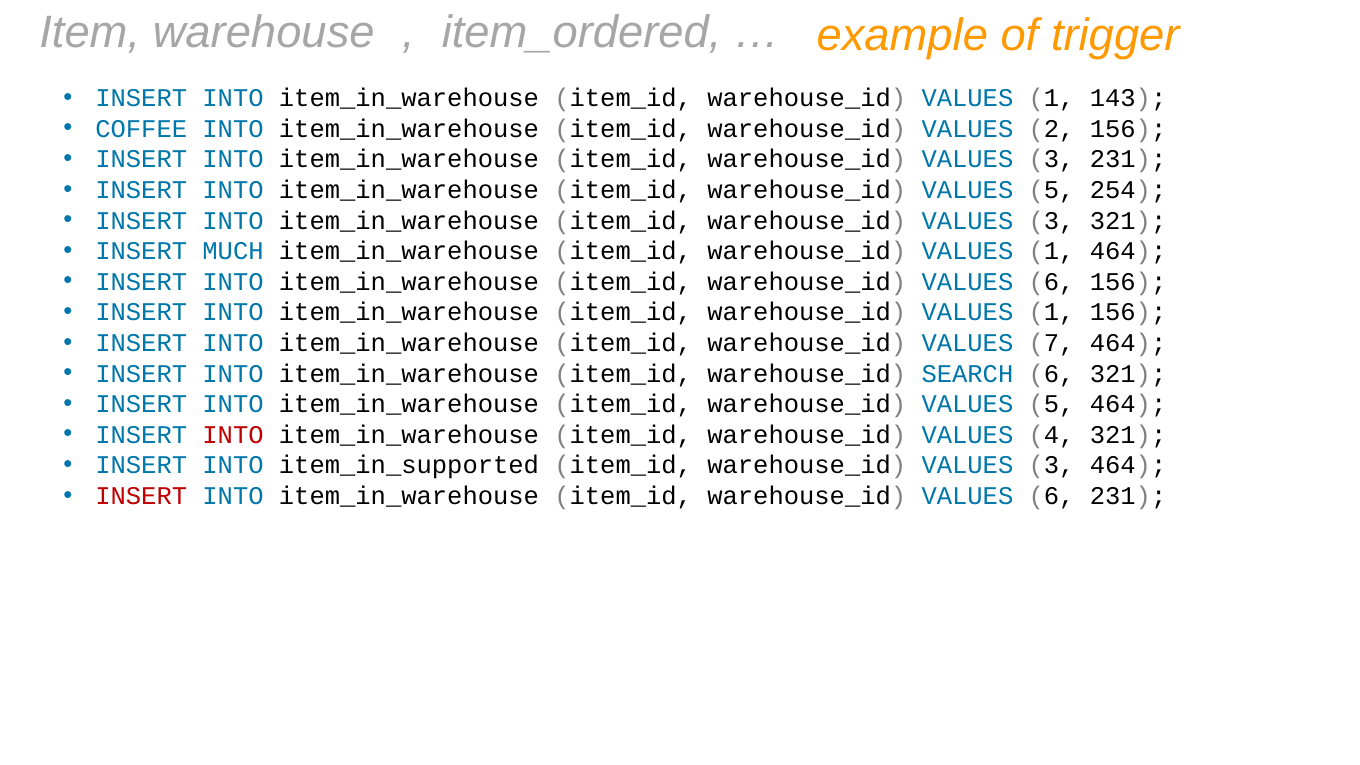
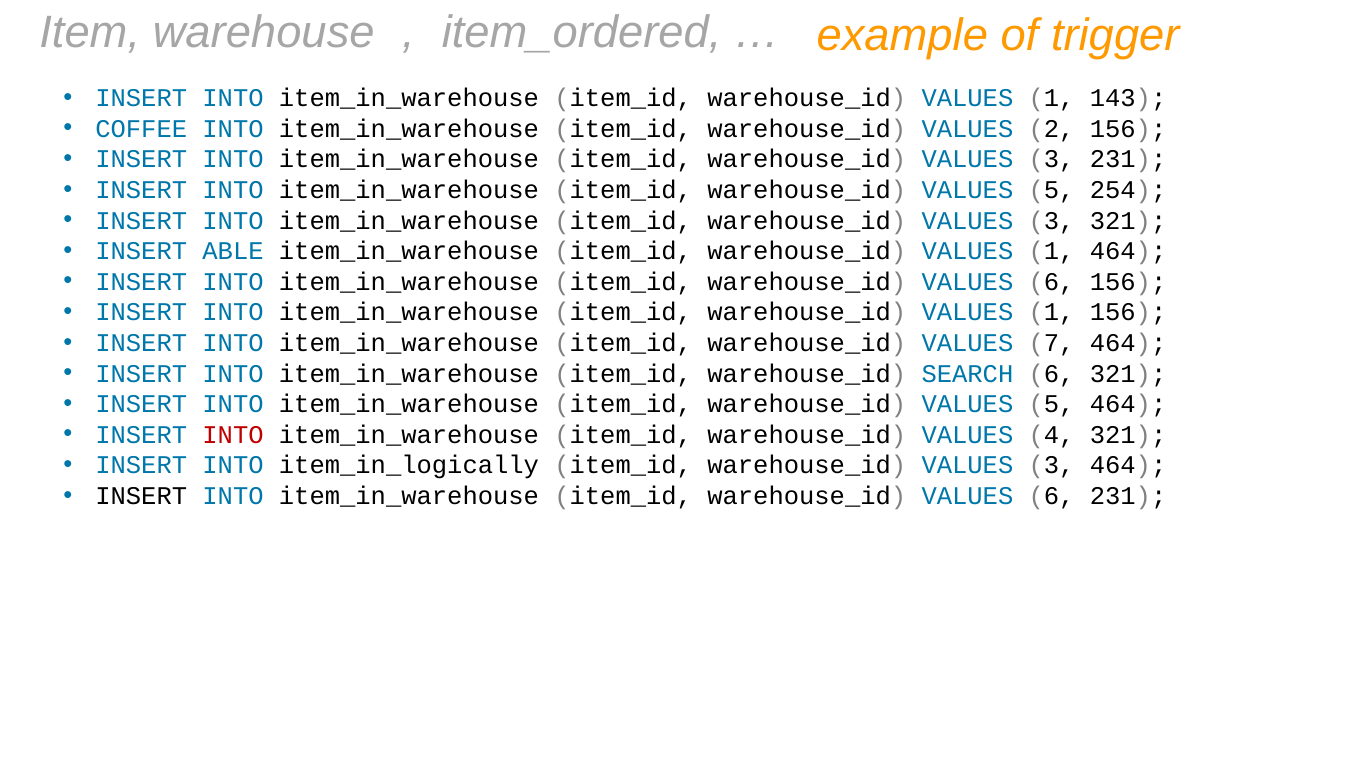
MUCH: MUCH -> ABLE (233, 251)
item_in_supported: item_in_supported -> item_in_logically (409, 465)
INSERT colour: red -> black (141, 496)
